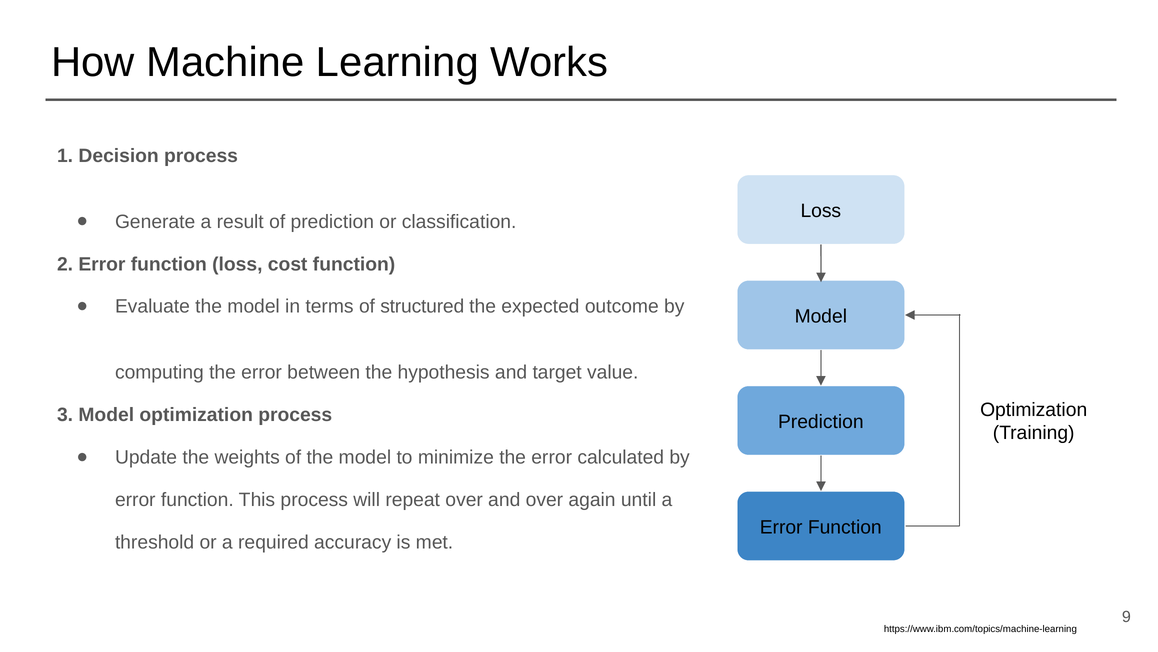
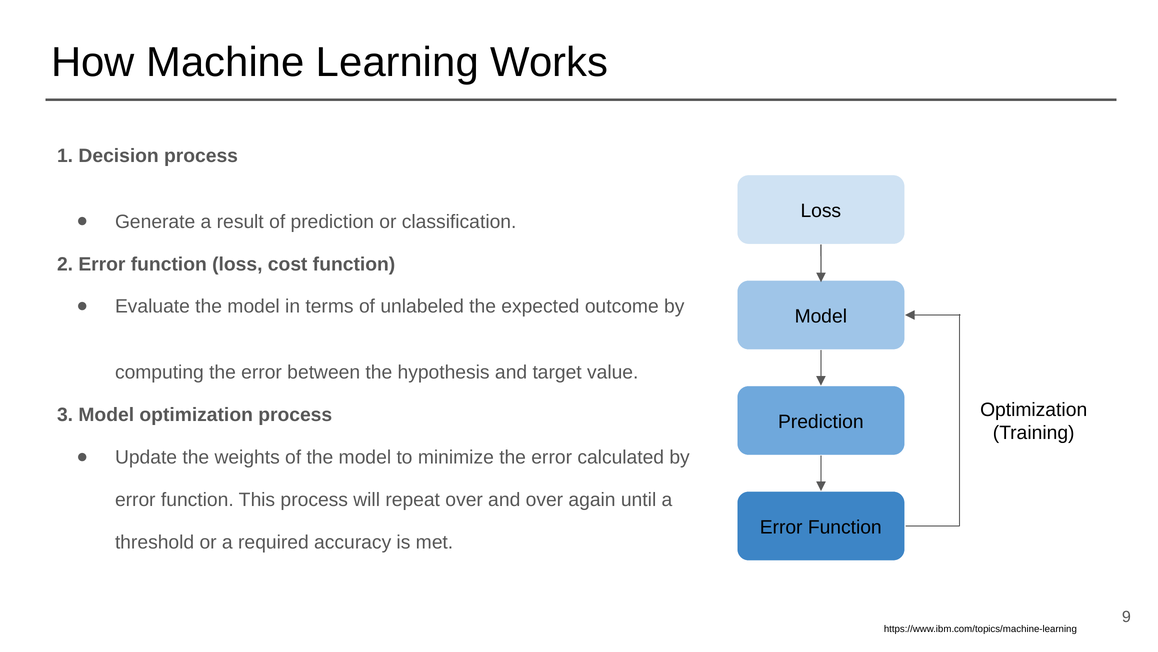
structured: structured -> unlabeled (422, 306)
